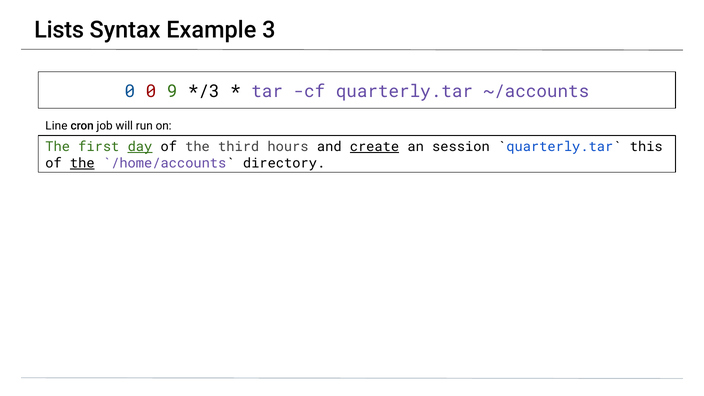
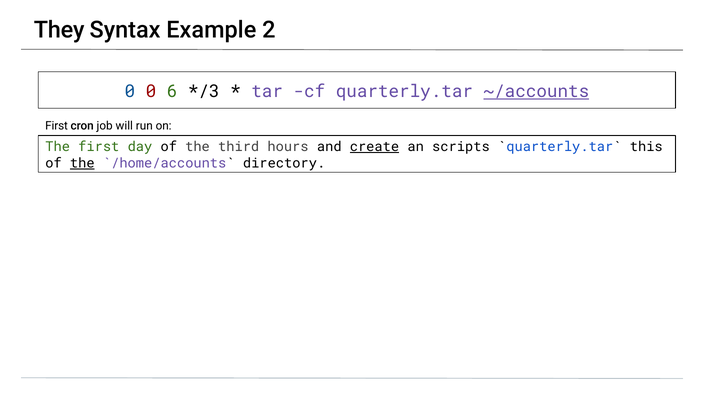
Lists: Lists -> They (59, 30)
3: 3 -> 2 (269, 30)
9: 9 -> 6 (172, 91)
~/accounts underline: none -> present (536, 91)
Line: Line -> First (57, 126)
day underline: present -> none (140, 147)
session: session -> scripts (461, 147)
